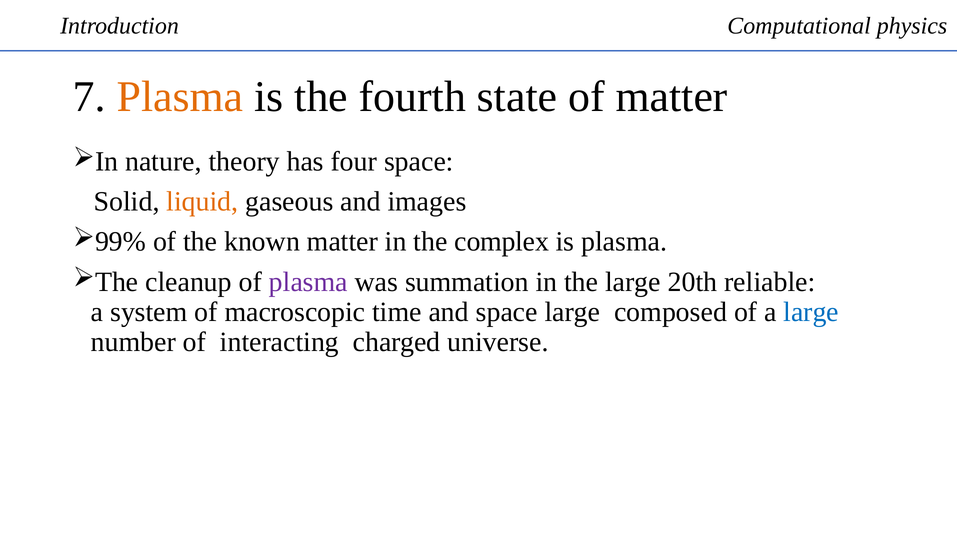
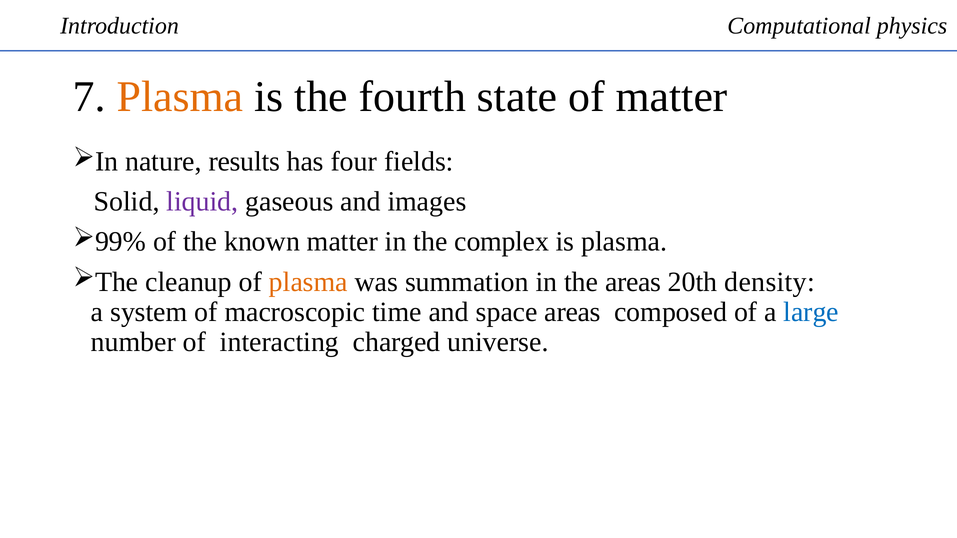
theory: theory -> results (244, 162)
four space: space -> fields (419, 162)
liquid colour: orange -> purple (202, 202)
plasma colour: purple -> orange (308, 282)
the large: large -> areas (633, 282)
reliable: reliable -> density (770, 282)
space large: large -> areas (573, 312)
